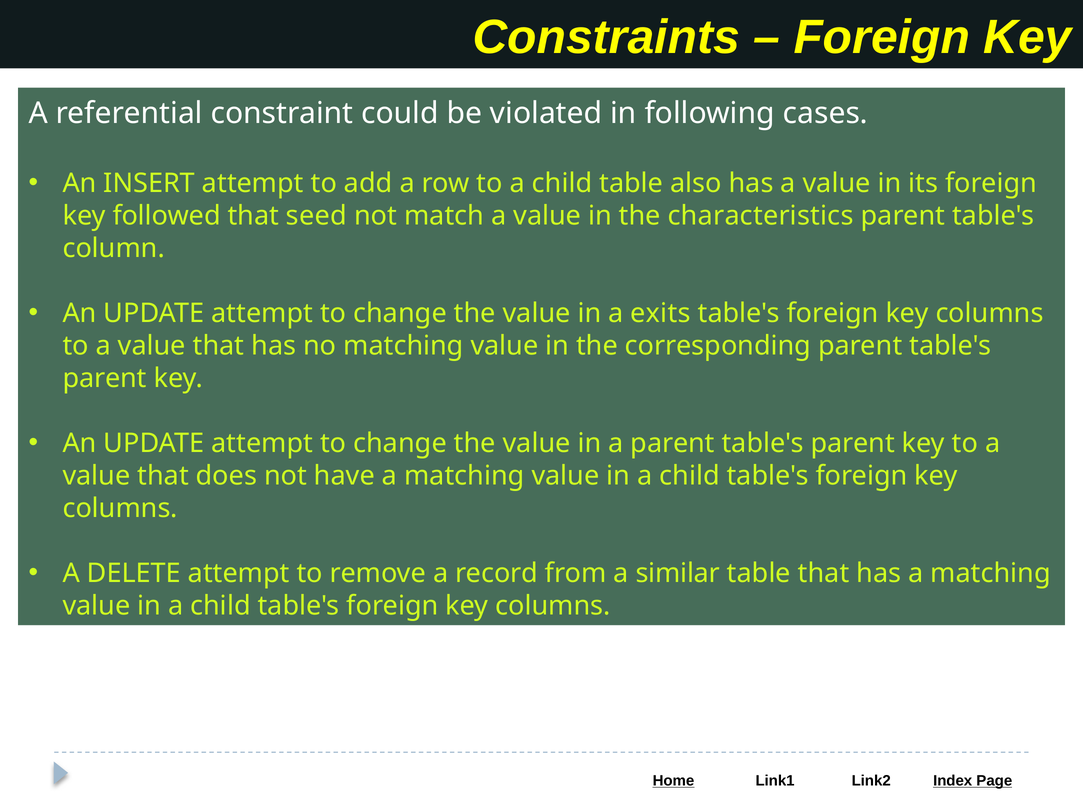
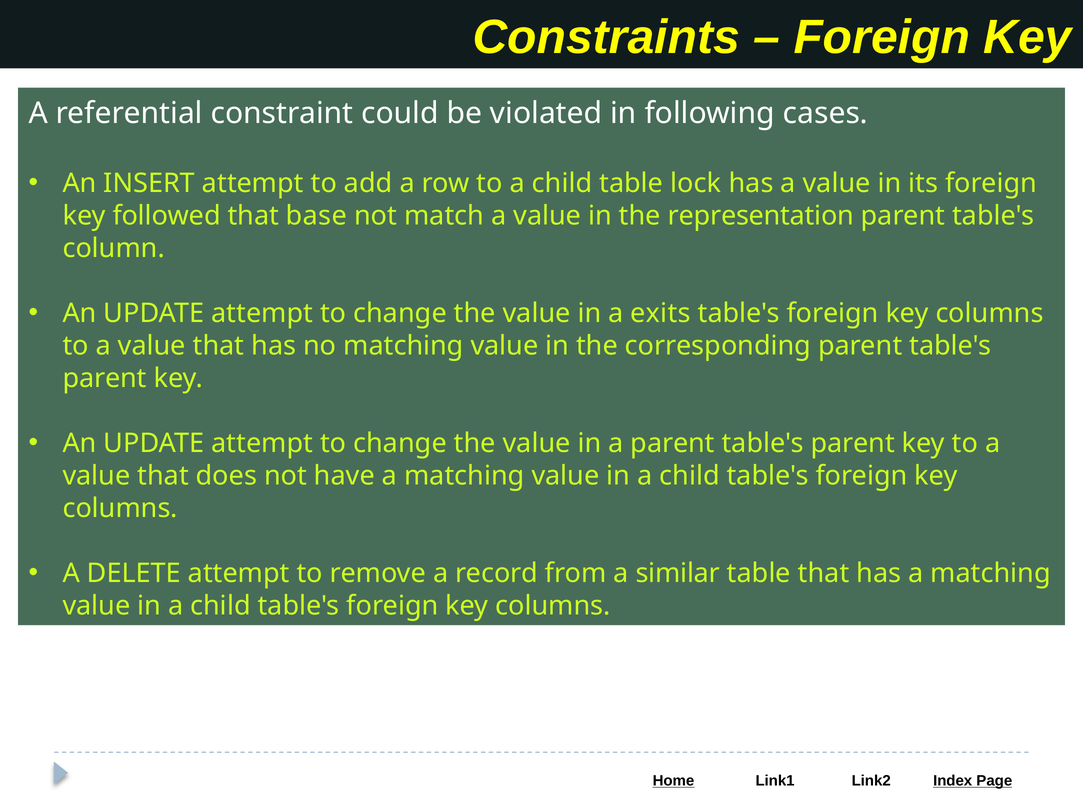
also: also -> lock (696, 183)
seed: seed -> base (316, 216)
characteristics: characteristics -> representation (761, 216)
